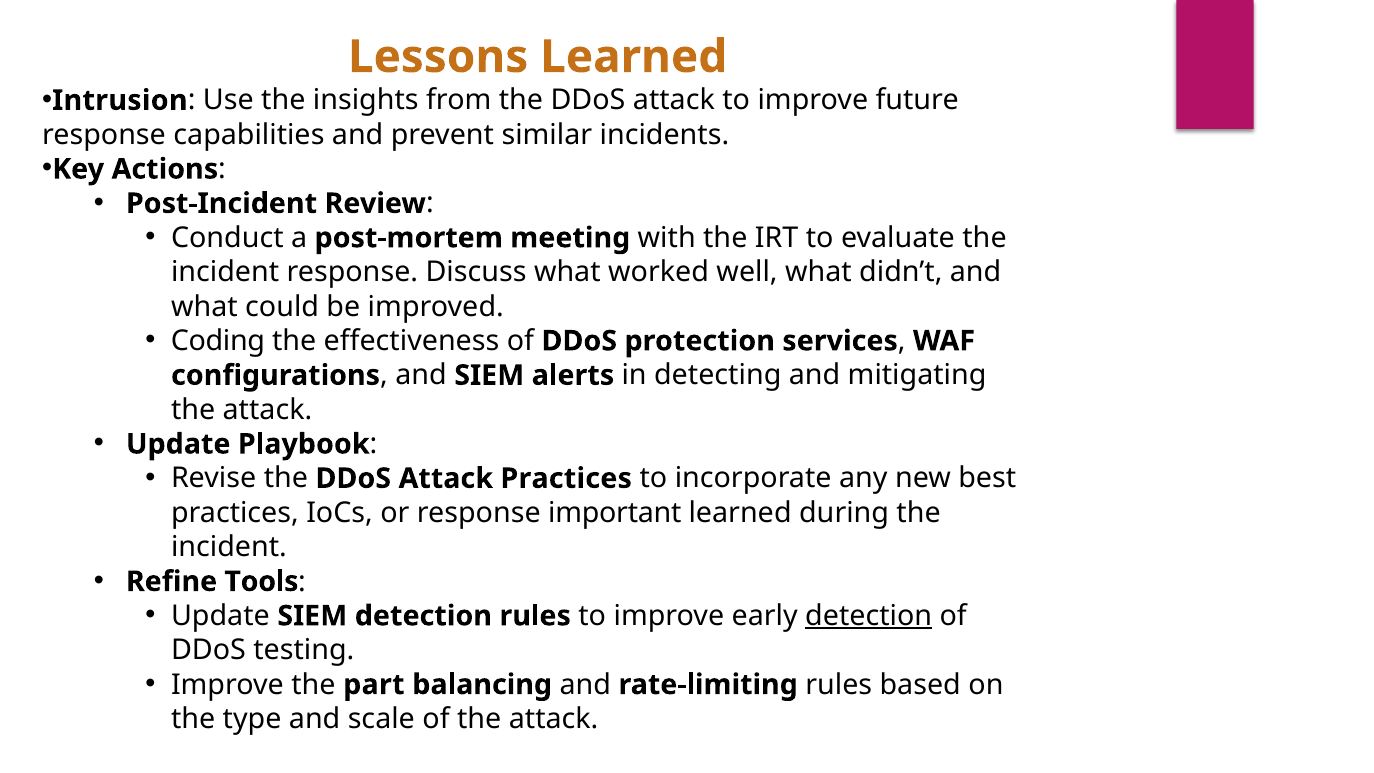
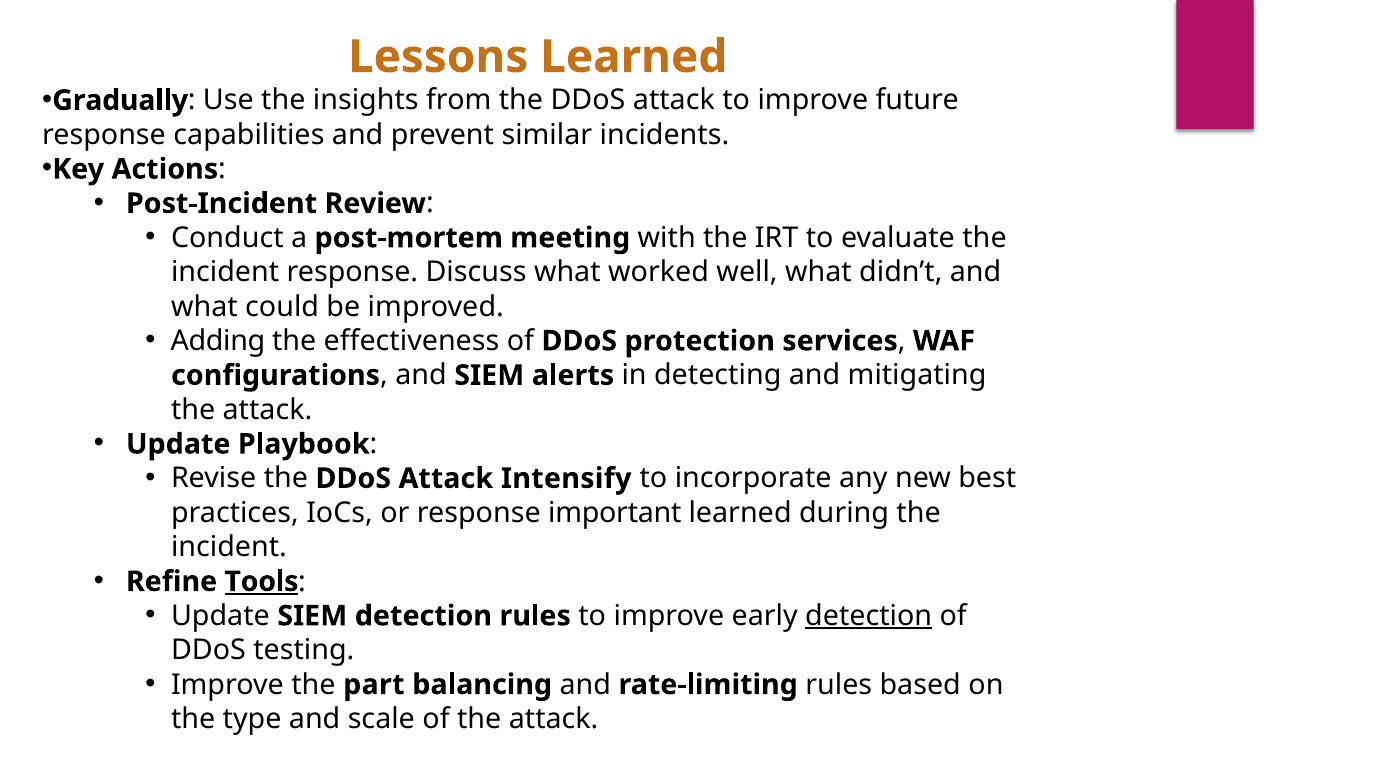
Intrusion: Intrusion -> Gradually (120, 100)
Coding: Coding -> Adding (218, 341)
Attack Practices: Practices -> Intensify (566, 478)
Tools underline: none -> present (261, 581)
